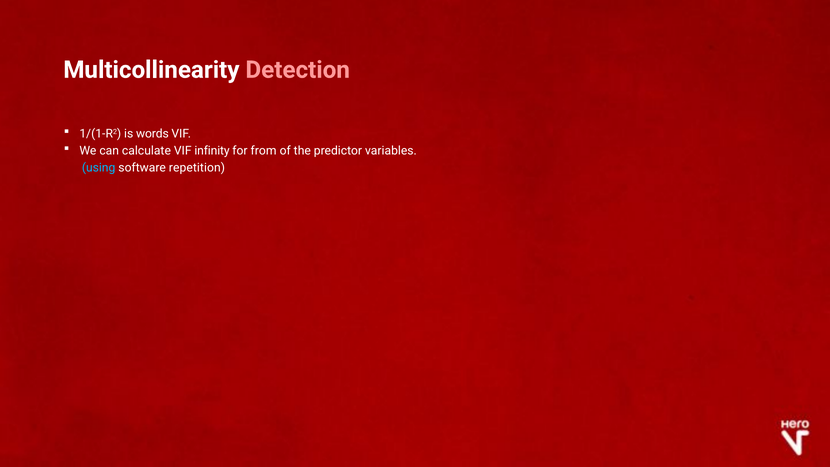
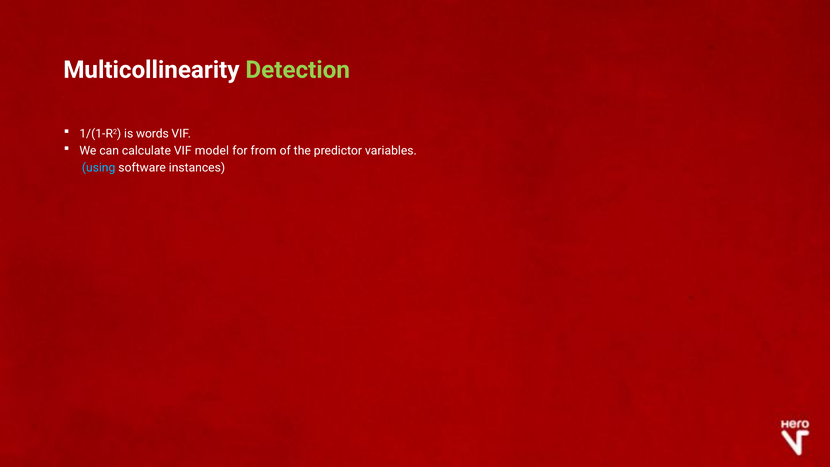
Detection colour: pink -> light green (298, 70)
infinity: infinity -> model (212, 151)
repetition: repetition -> instances (197, 168)
